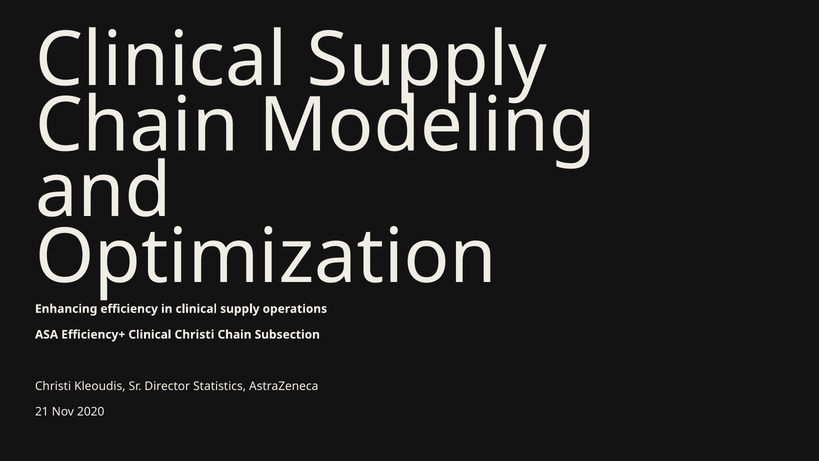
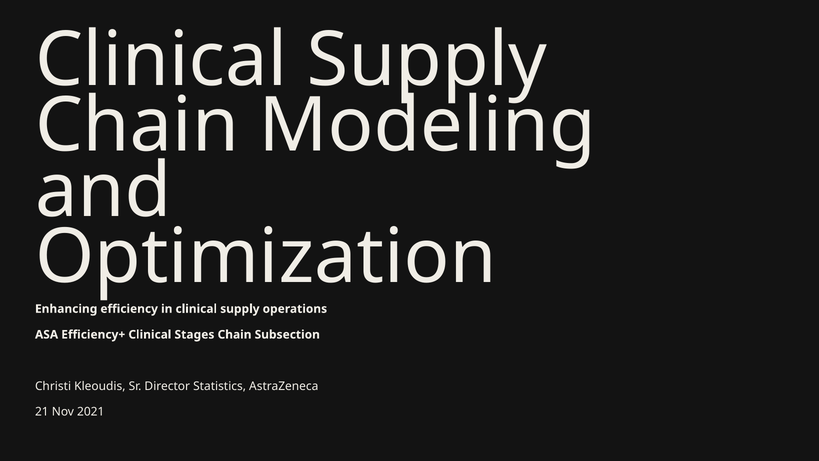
Clinical Christi: Christi -> Stages (194, 334)
2020: 2020 -> 2021 (91, 412)
